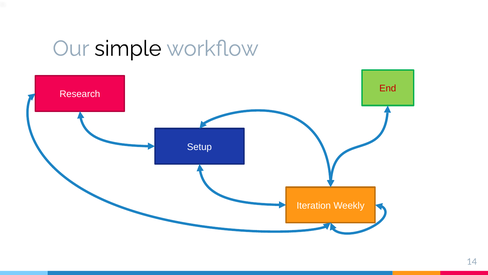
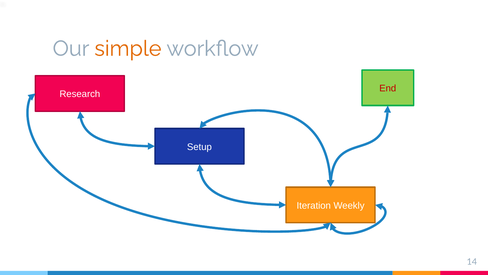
simple colour: black -> orange (128, 49)
